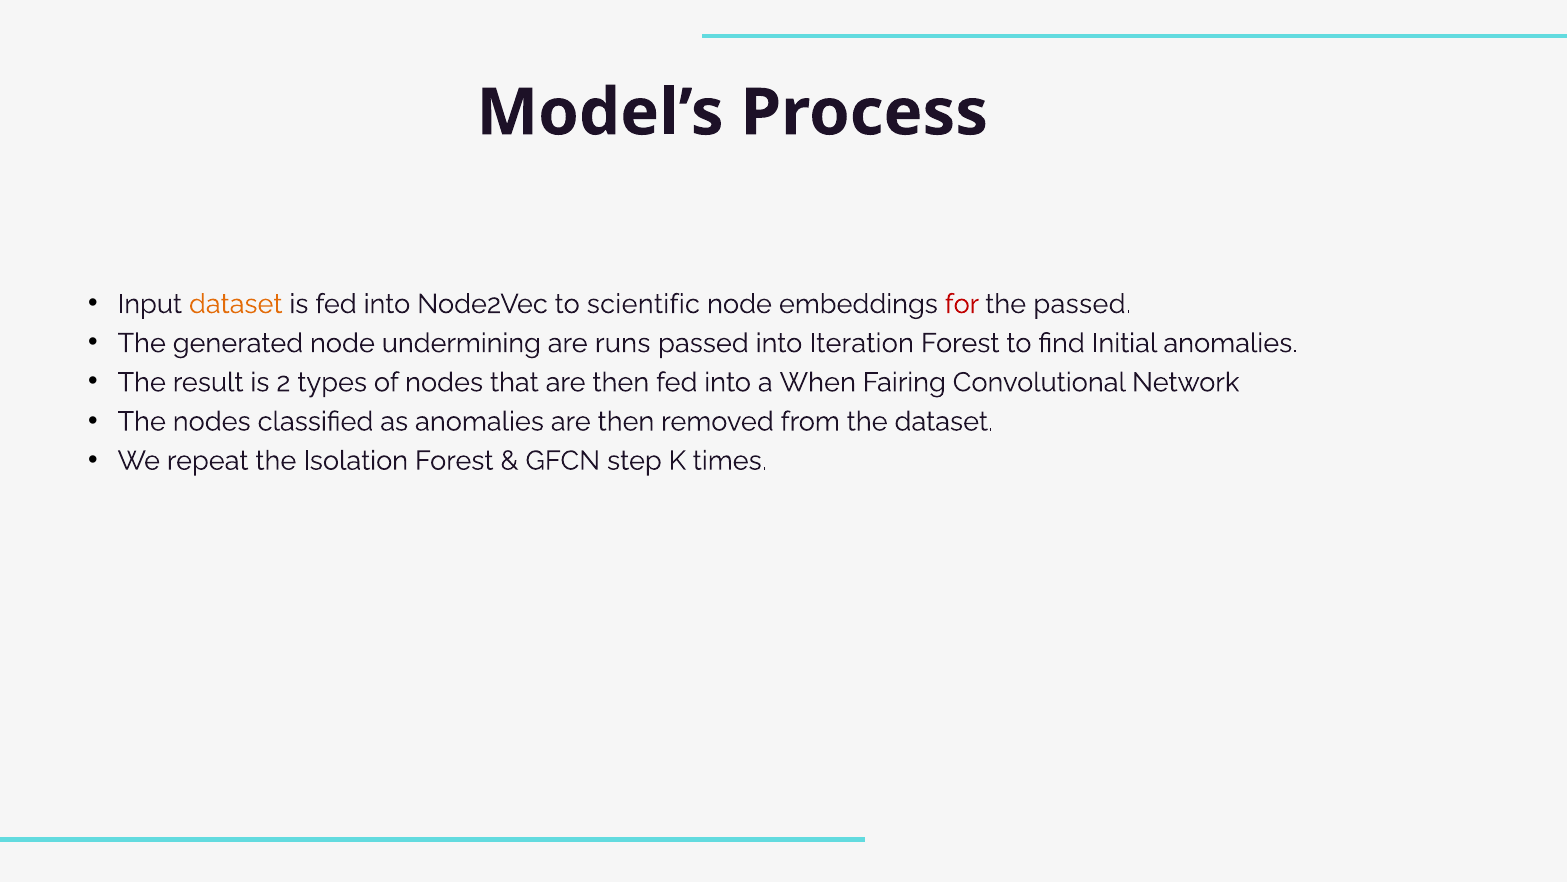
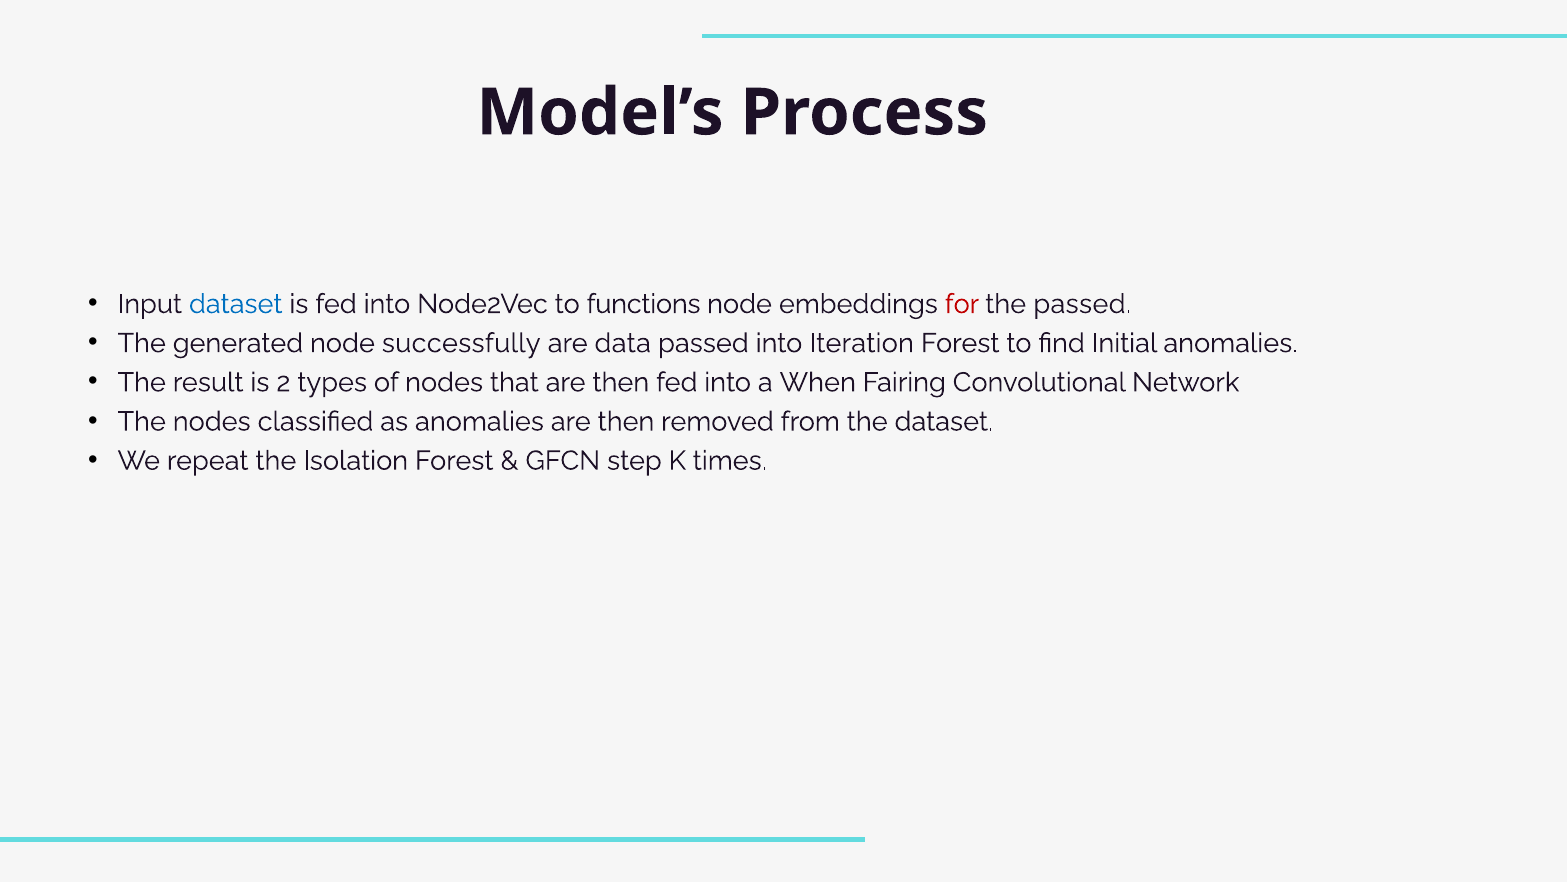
dataset colour: orange -> blue (236, 304)
scientific: scientific -> functions (644, 304)
undermining: undermining -> successfully (461, 343)
runs: runs -> data (623, 343)
